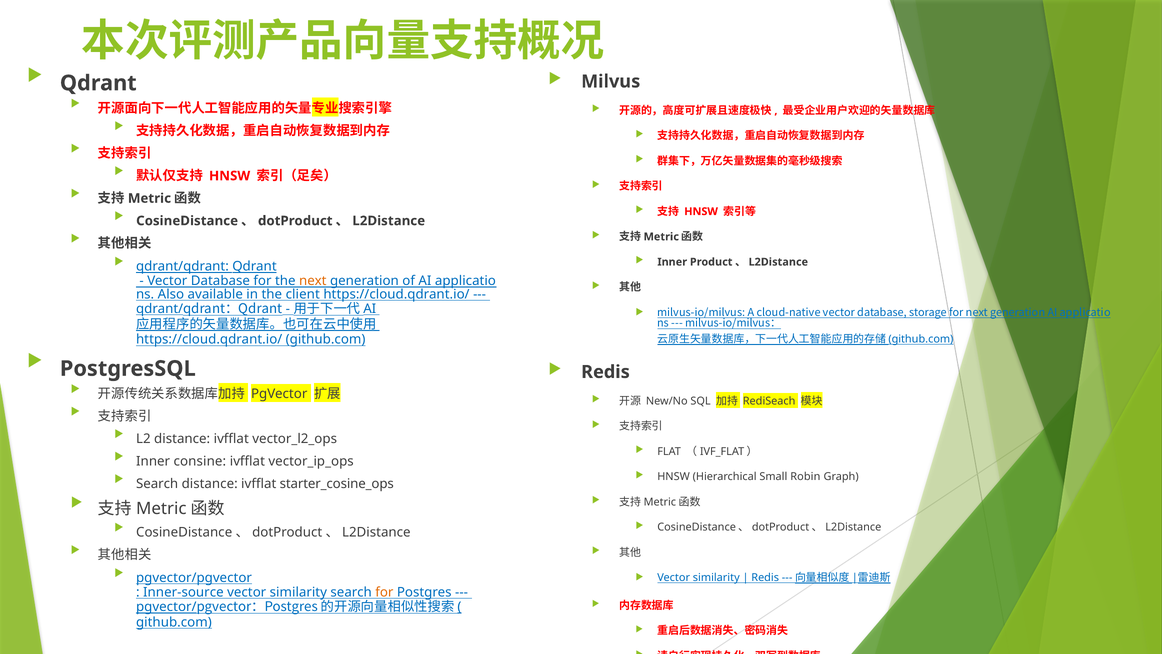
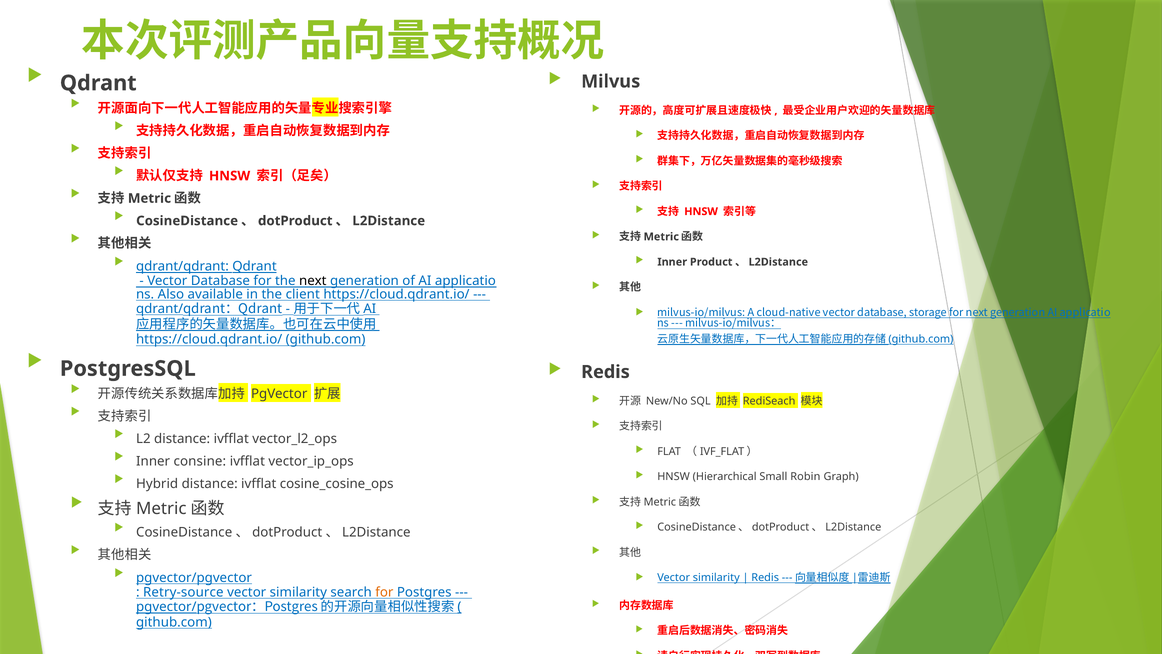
next colour: orange -> black (313, 281)
Search: Search -> Hybrid (157, 484)
starter_cosine_ops: starter_cosine_ops -> cosine_cosine_ops (337, 484)
Inner-source: Inner-source -> Retry-source (183, 592)
